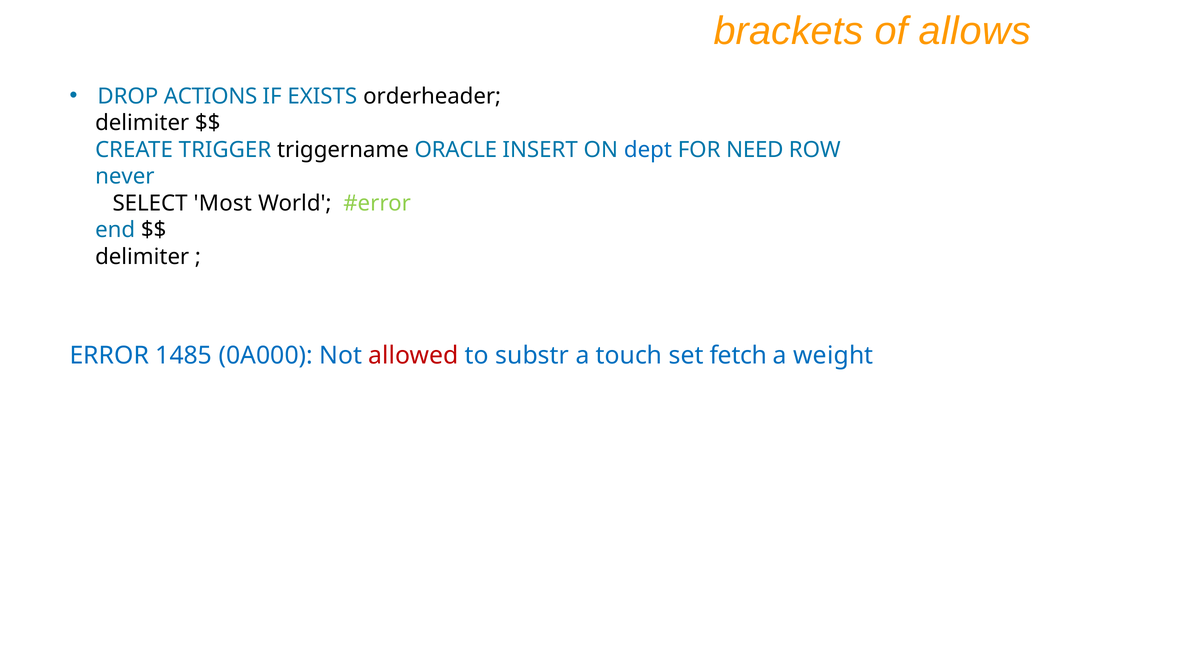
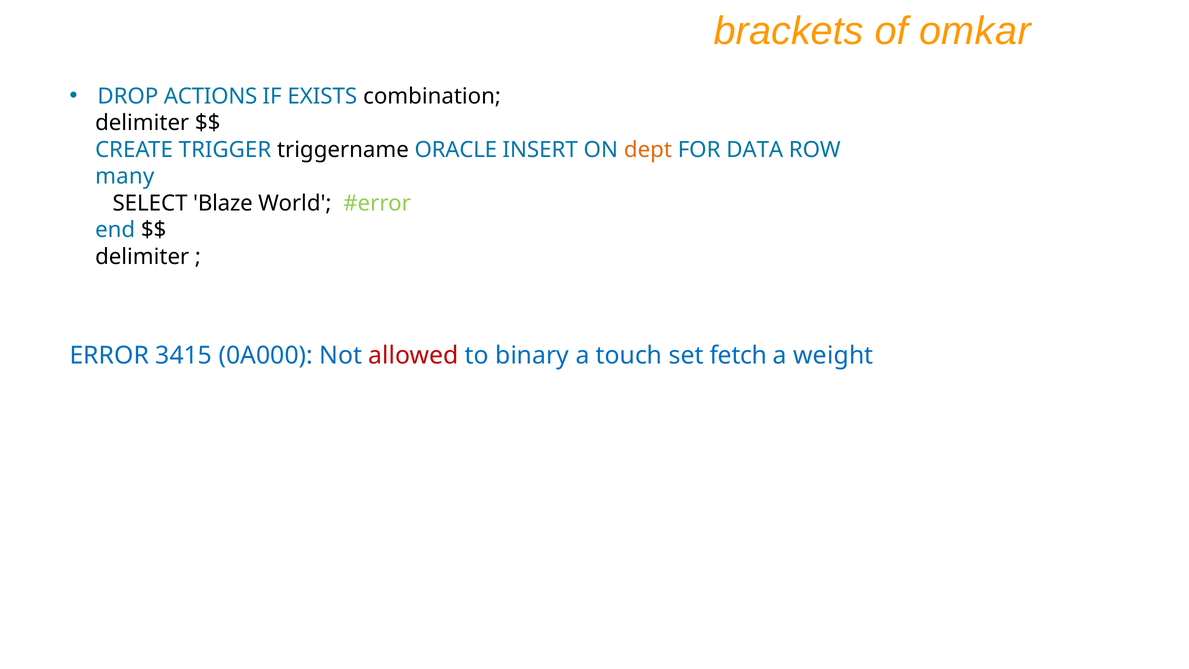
allows: allows -> omkar (975, 31)
orderheader: orderheader -> combination (432, 96)
dept colour: blue -> orange (648, 150)
NEED: NEED -> DATA (755, 150)
never: never -> many (125, 176)
Most: Most -> Blaze (223, 203)
1485: 1485 -> 3415 (184, 355)
substr: substr -> binary (532, 355)
